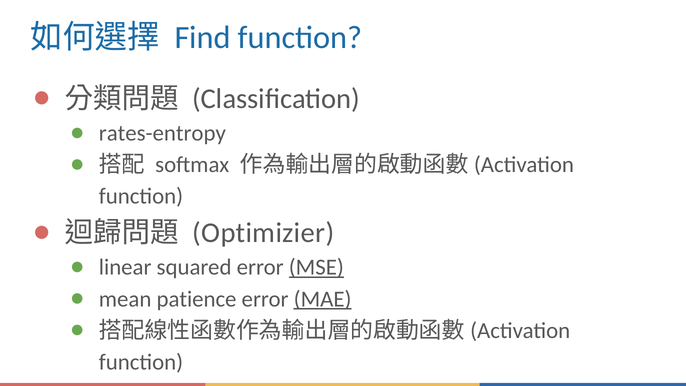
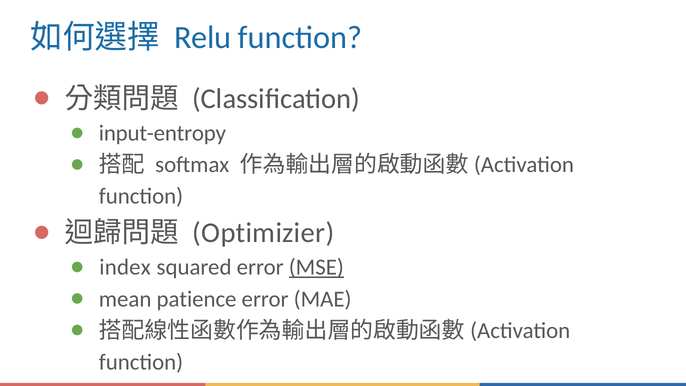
Find: Find -> Relu (203, 38)
rates-entropy: rates-entropy -> input-entropy (162, 133)
linear: linear -> index (125, 267)
MAE underline: present -> none (323, 299)
